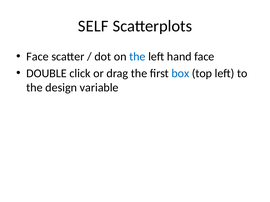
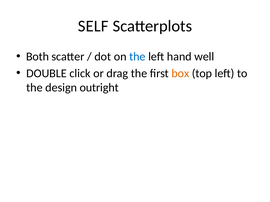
Face: Face -> Both (38, 57)
hand face: face -> well (204, 57)
box colour: blue -> orange (180, 73)
variable: variable -> outright (99, 88)
